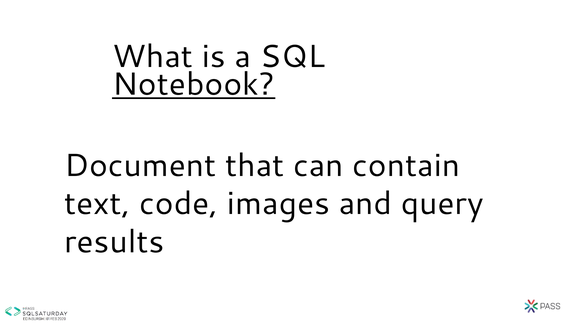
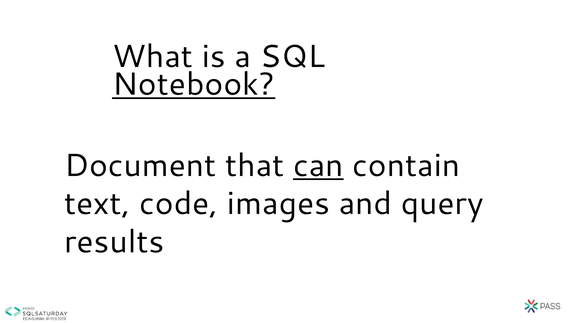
can underline: none -> present (318, 166)
